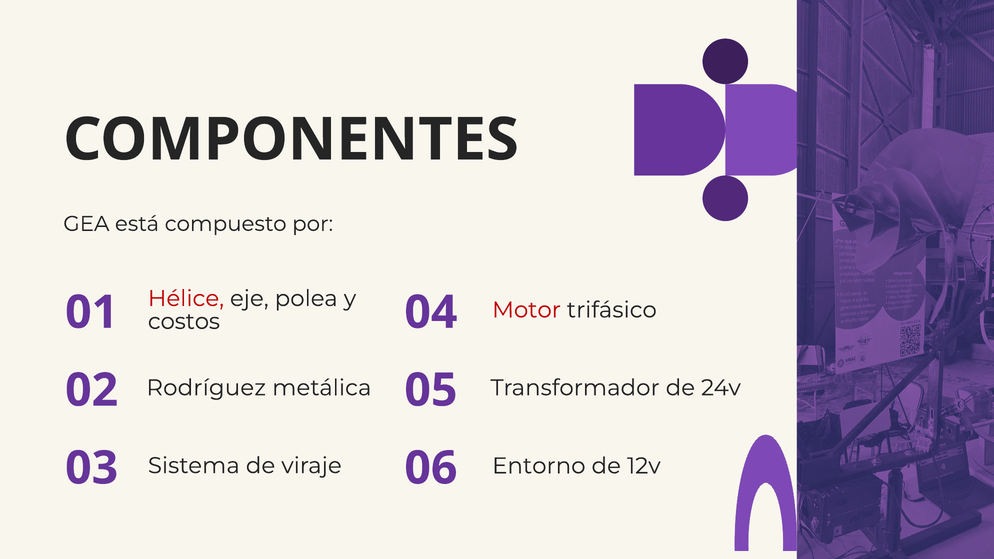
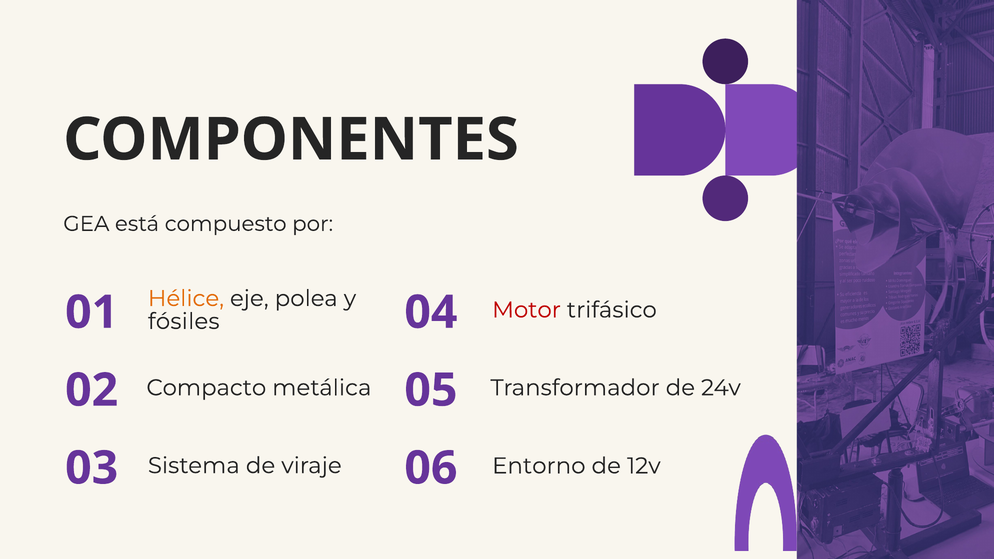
Hélice colour: red -> orange (186, 299)
costos: costos -> fósiles (184, 321)
Rodríguez: Rodríguez -> Compacto (206, 388)
